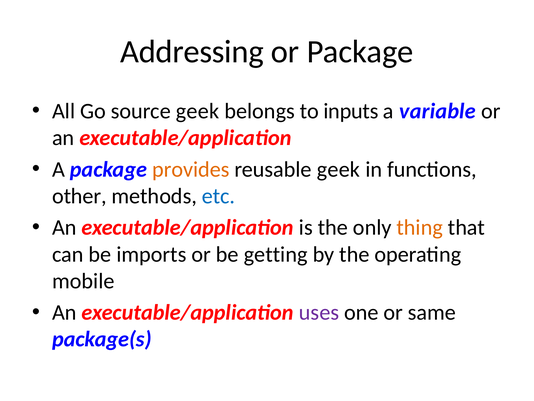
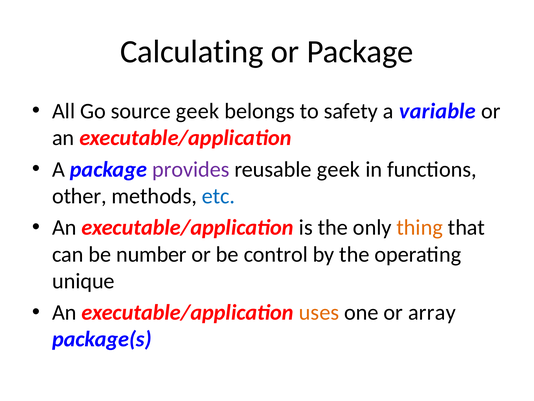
Addressing: Addressing -> Calculating (192, 52)
inputs: inputs -> safety (351, 111)
provides colour: orange -> purple (191, 169)
imports: imports -> number (152, 254)
getting: getting -> control (276, 254)
mobile: mobile -> unique (83, 281)
uses colour: purple -> orange (319, 312)
same: same -> array (432, 312)
